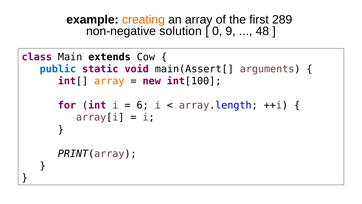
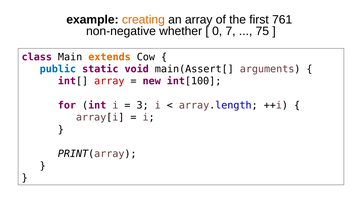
289: 289 -> 761 (282, 19)
solution: solution -> whether (181, 31)
9: 9 -> 7 (231, 31)
48: 48 -> 75 (262, 31)
extends colour: black -> orange (110, 57)
array colour: orange -> red (109, 81)
6: 6 -> 3 (143, 105)
